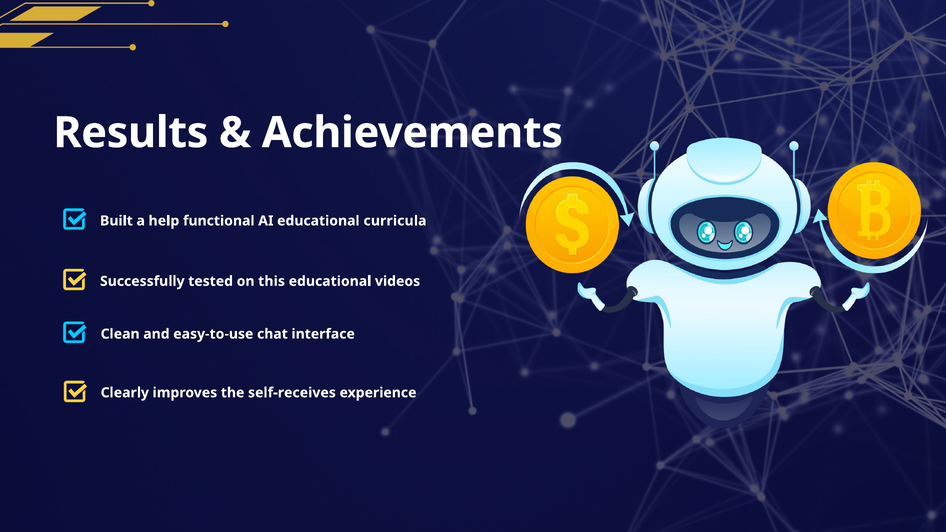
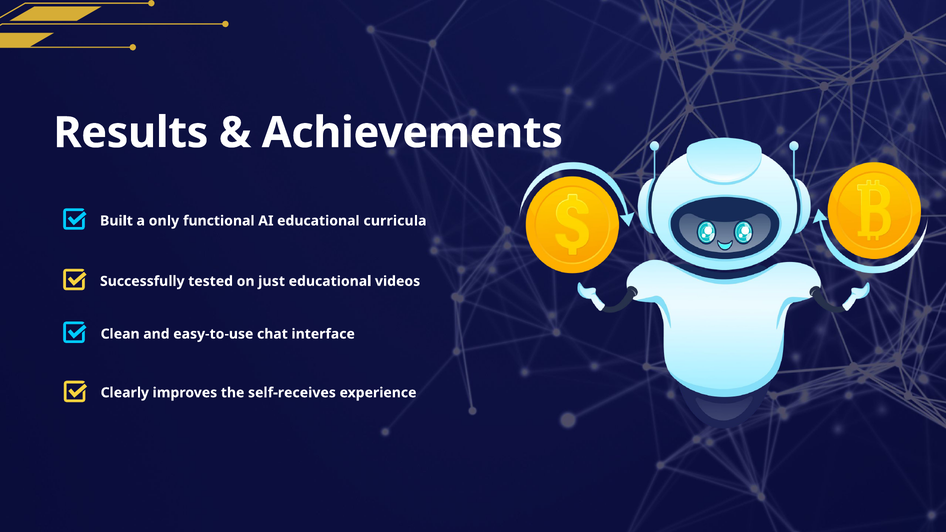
help: help -> only (164, 221)
this: this -> just (272, 281)
